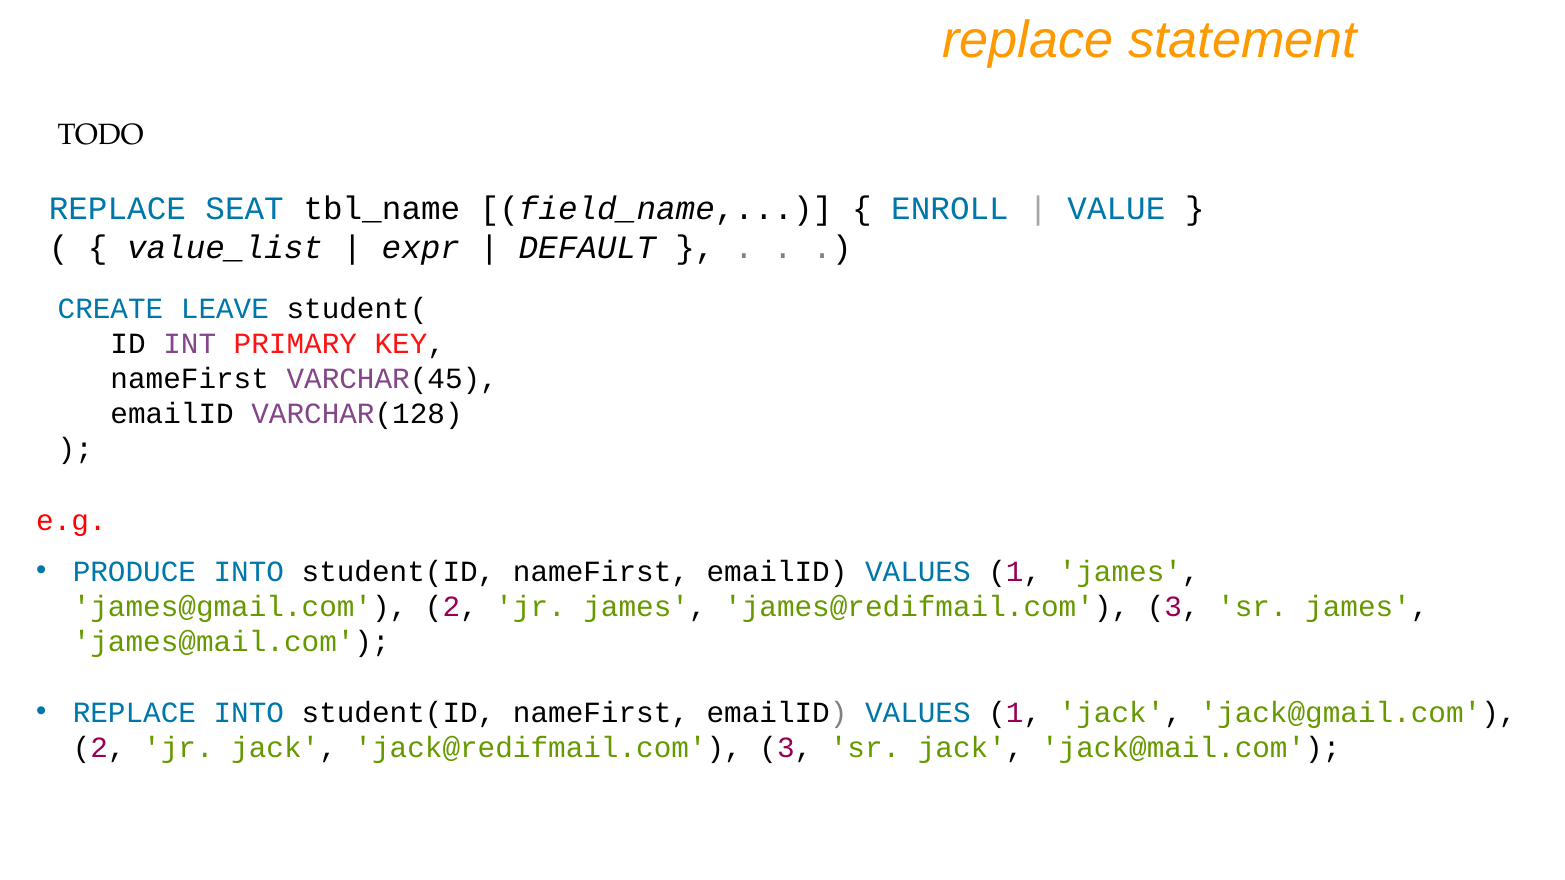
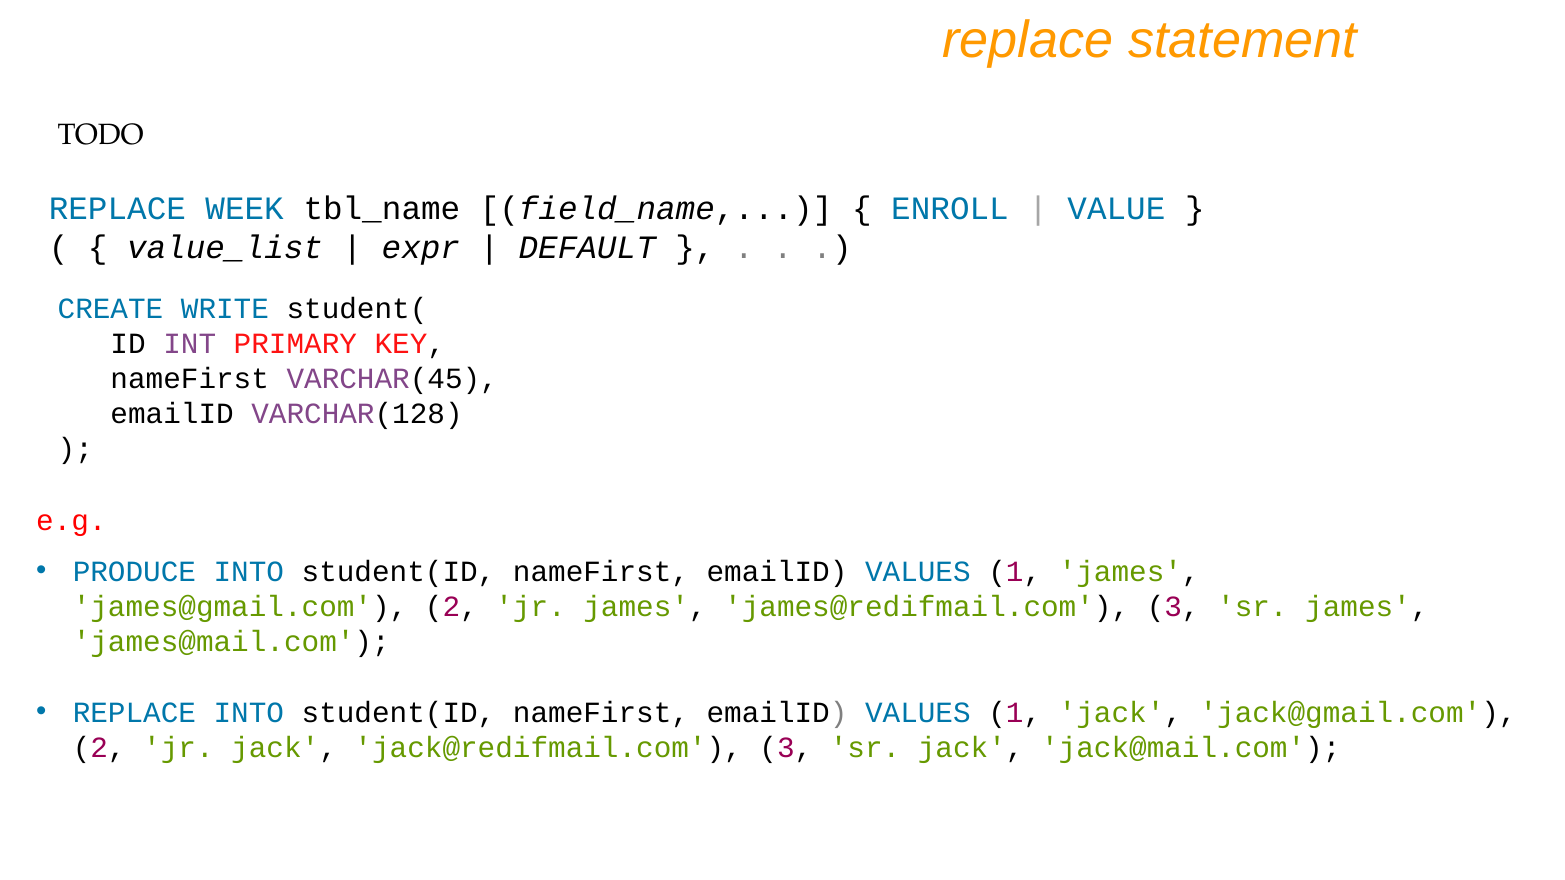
SEAT: SEAT -> WEEK (245, 209)
LEAVE: LEAVE -> WRITE (225, 308)
